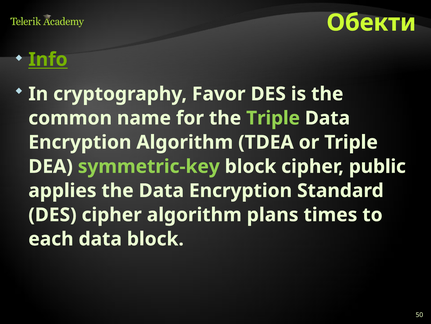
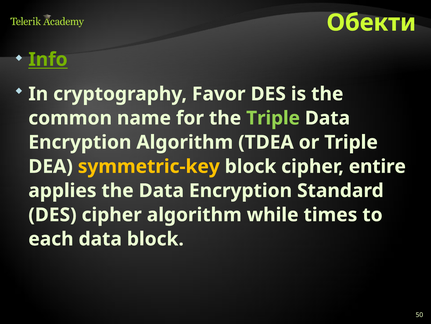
symmetric-key colour: light green -> yellow (149, 166)
public: public -> entire (377, 166)
plans: plans -> while (273, 214)
